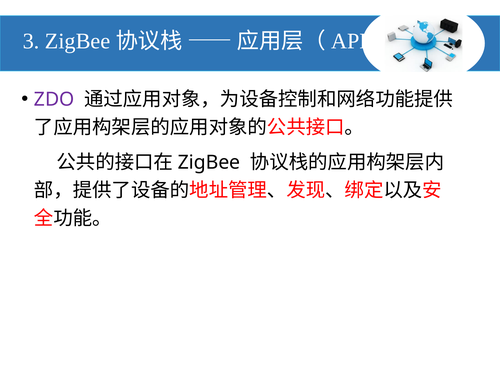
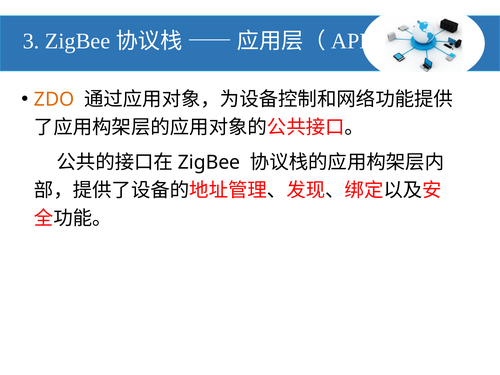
ZDO colour: purple -> orange (54, 99)
